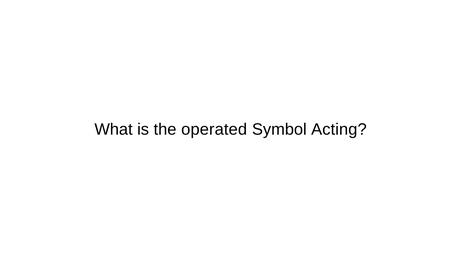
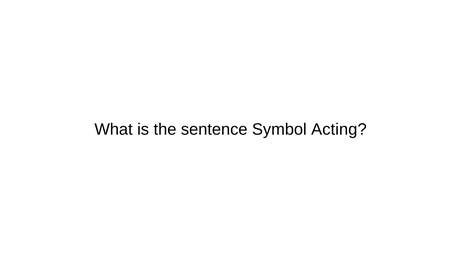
operated: operated -> sentence (214, 129)
